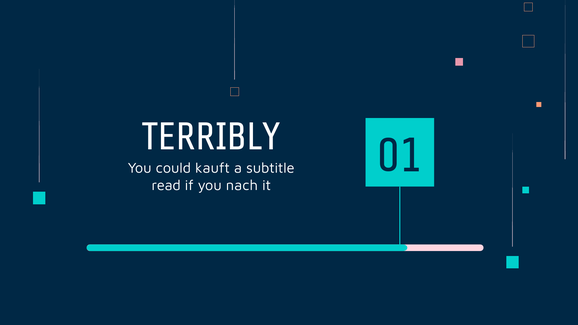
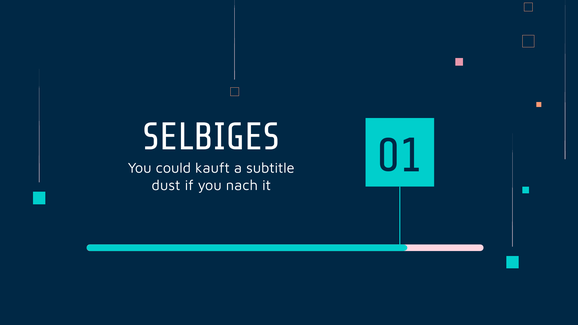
TERRIBLY: TERRIBLY -> SELBIGES (211, 137)
read: read -> dust (166, 186)
